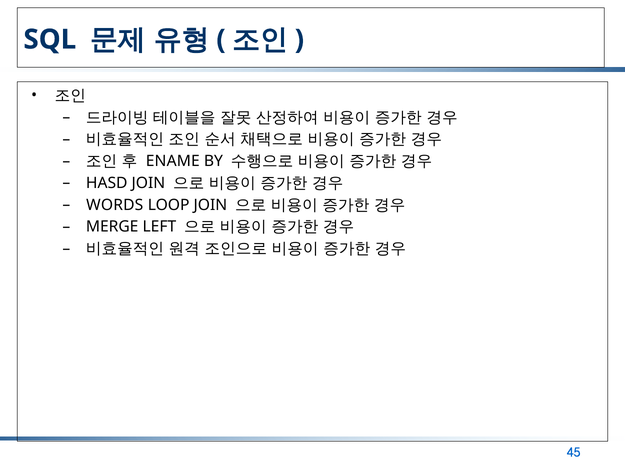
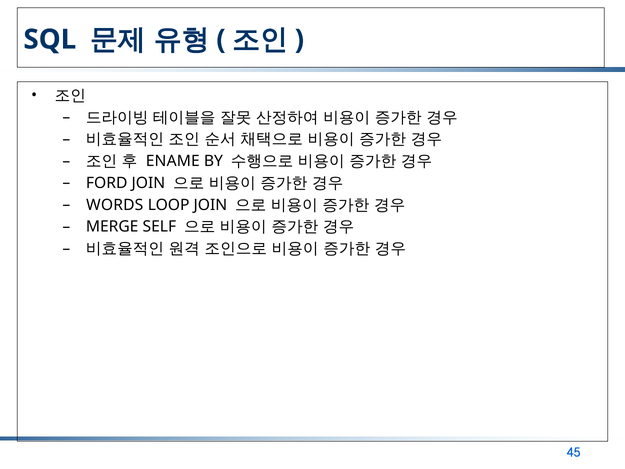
HASD: HASD -> FORD (107, 183)
LEFT: LEFT -> SELF (159, 227)
